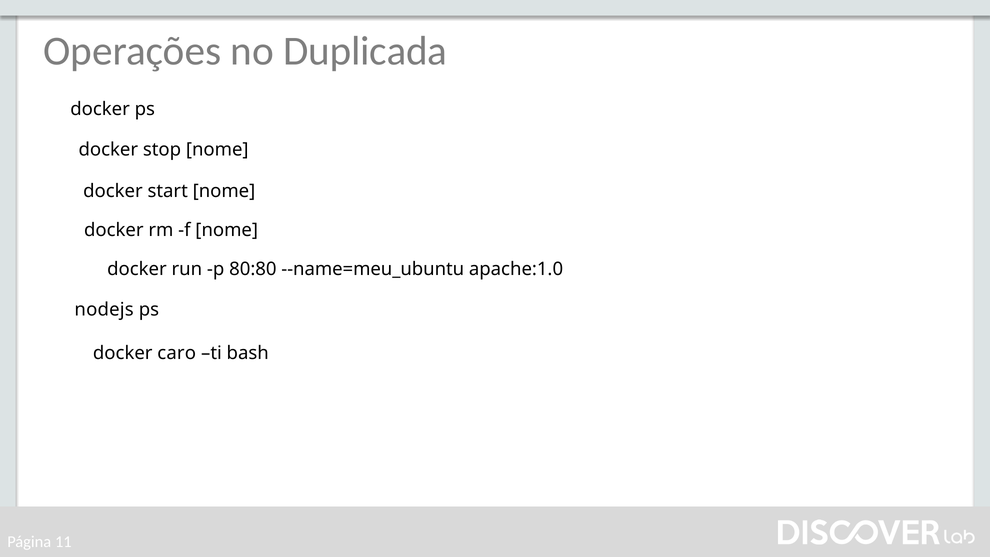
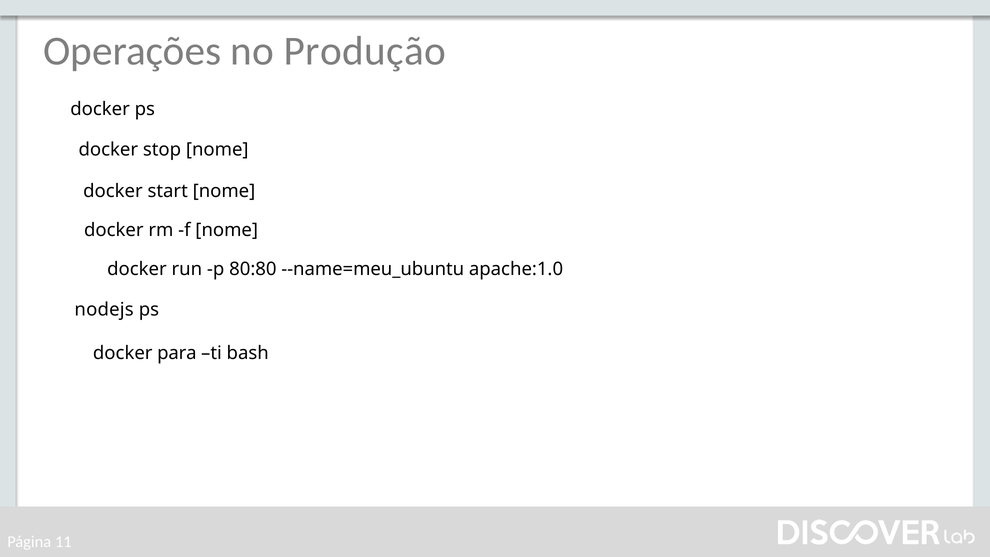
Duplicada: Duplicada -> Produção (365, 51)
caro: caro -> para (177, 353)
